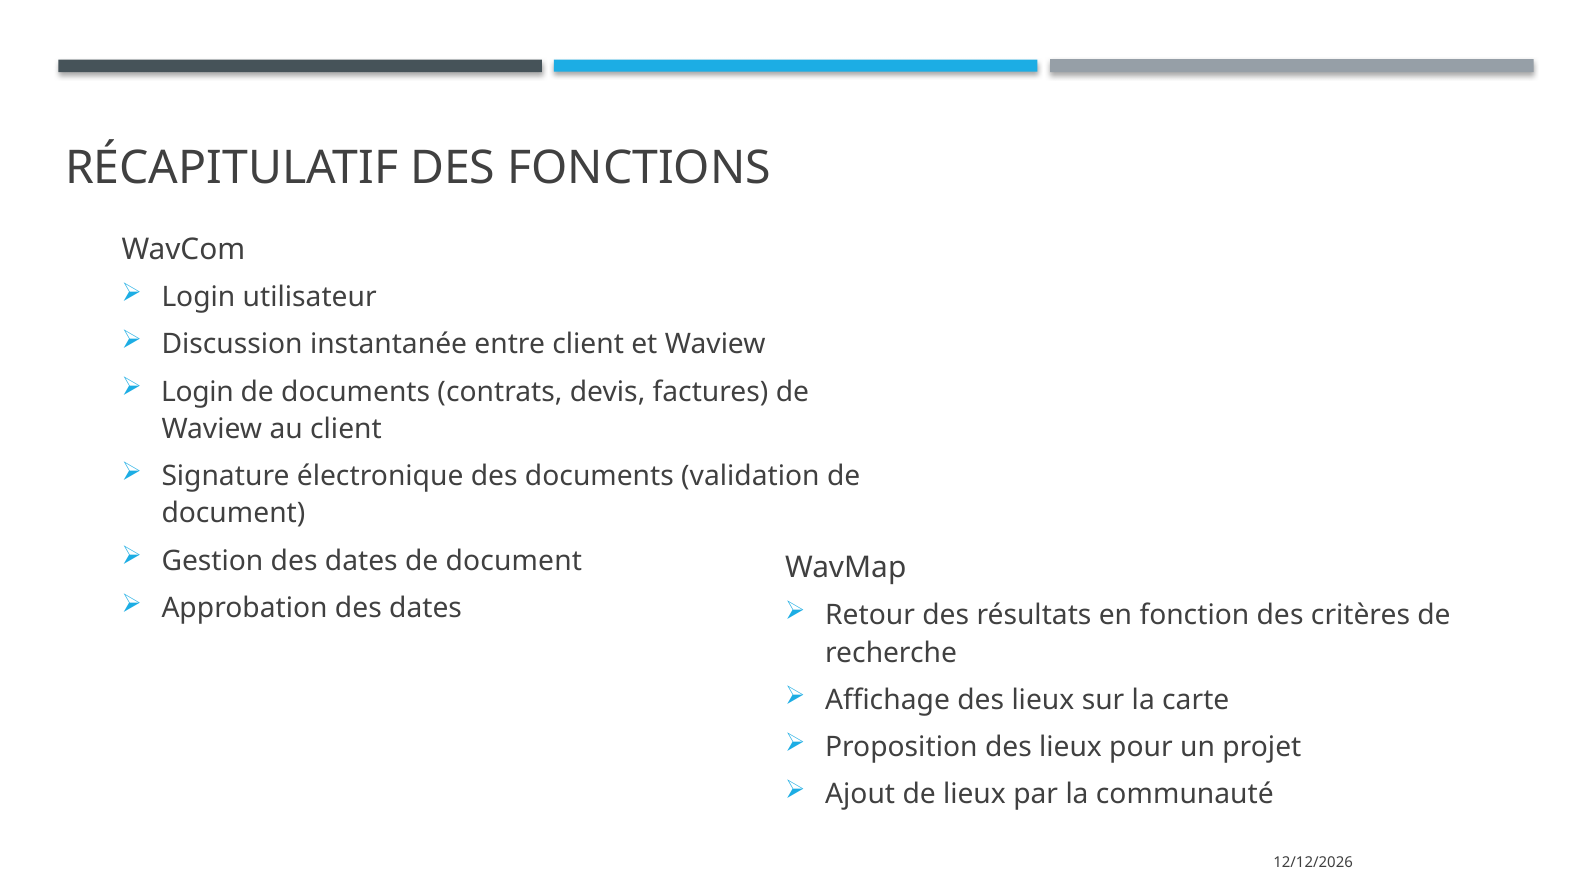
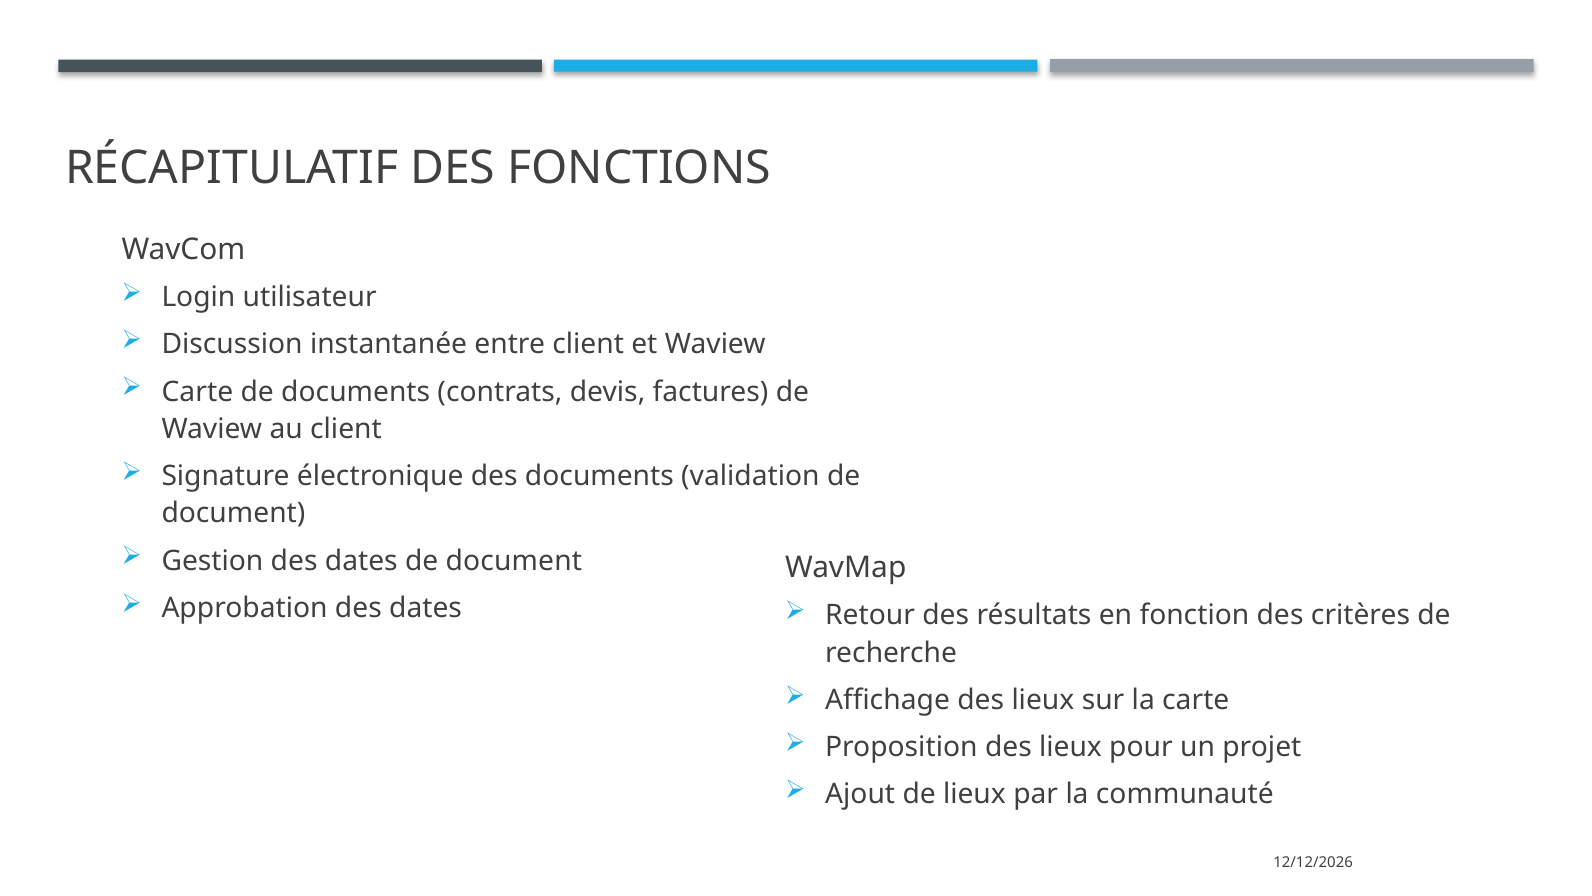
Login: Login -> Carte (197, 392)
